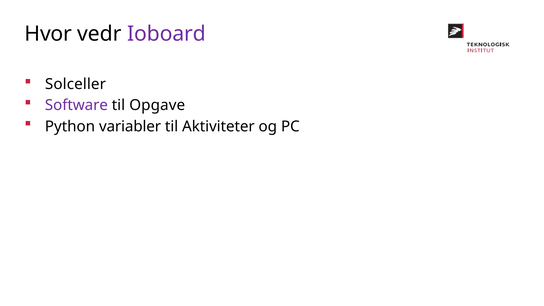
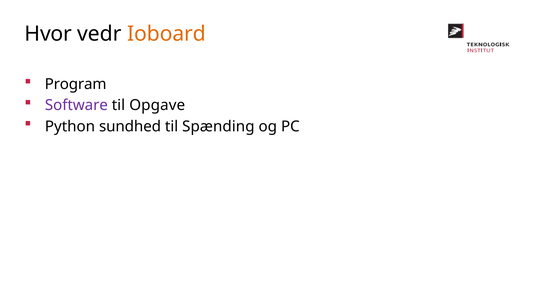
Ioboard colour: purple -> orange (166, 34)
Solceller: Solceller -> Program (76, 84)
variabler: variabler -> sundhed (130, 126)
Aktiviteter: Aktiviteter -> Spænding (218, 126)
